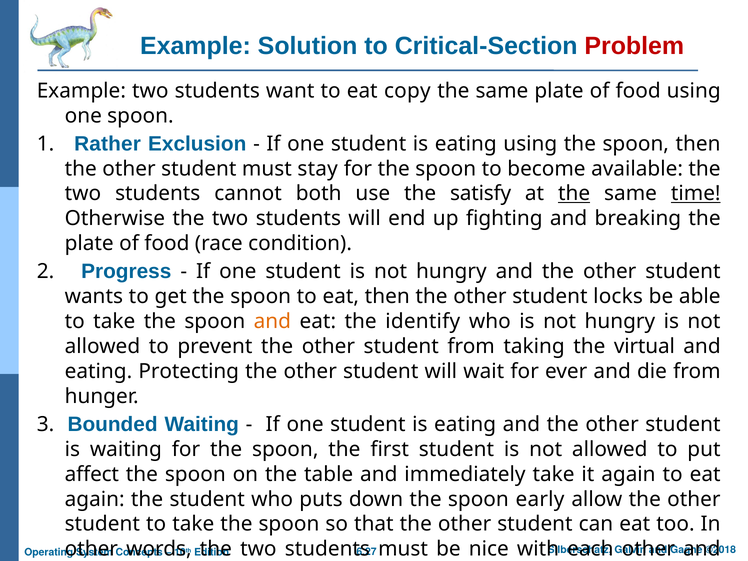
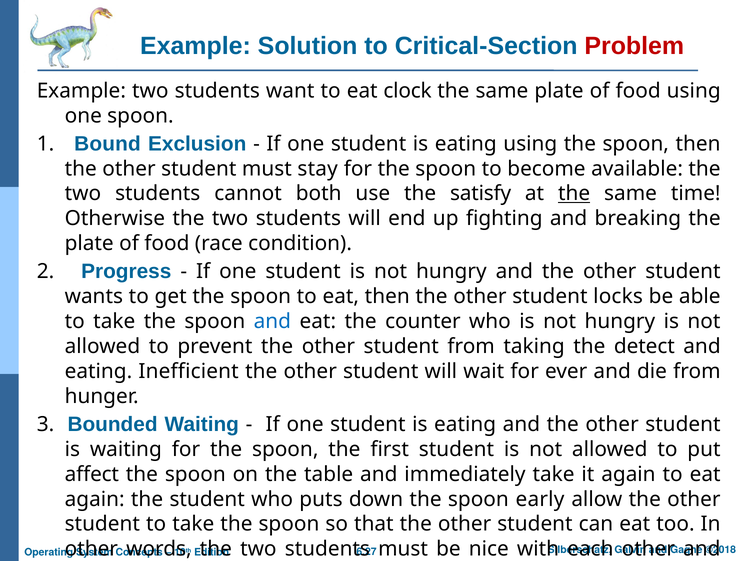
copy: copy -> clock (408, 91)
Rather: Rather -> Bound (108, 144)
time underline: present -> none (696, 194)
and colour: orange -> blue (272, 321)
identify: identify -> counter (423, 321)
virtual: virtual -> detect (644, 346)
Protecting: Protecting -> Inefficient (189, 371)
